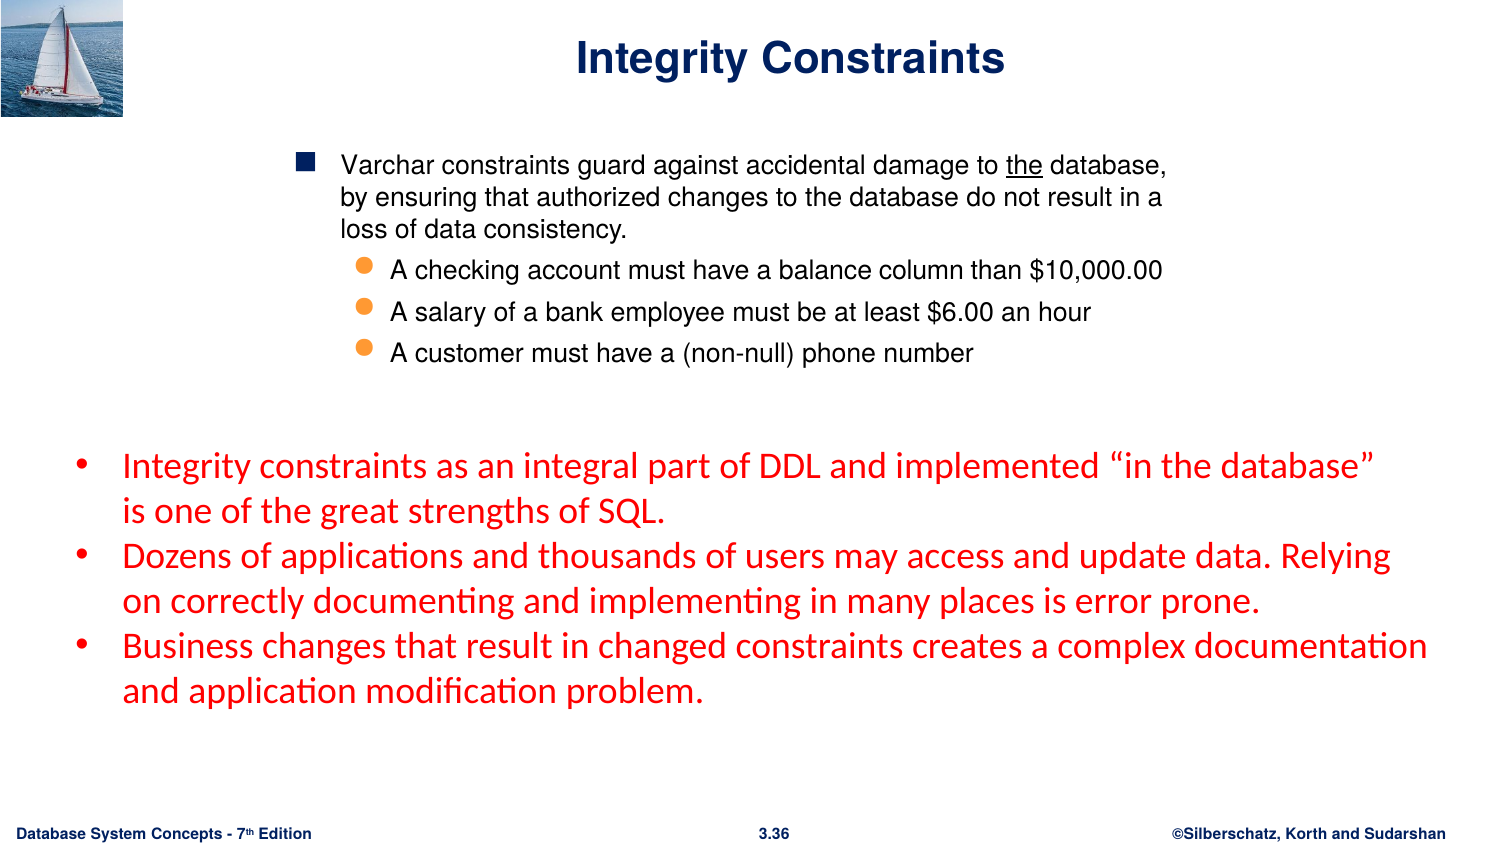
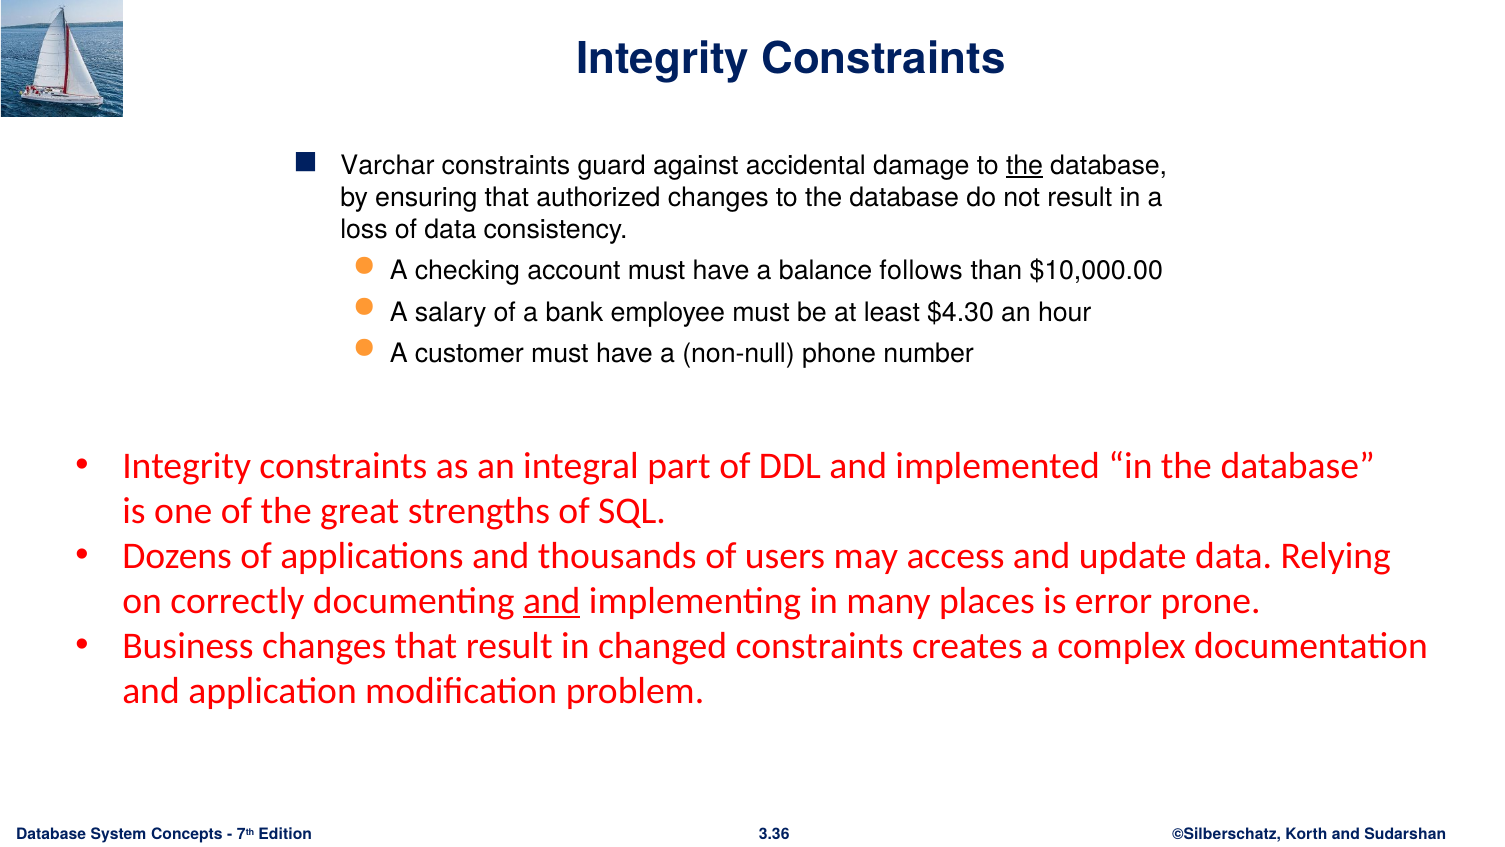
column: column -> follows (921, 271)
$6.00: $6.00 -> $4.30 (961, 312)
and underline: none -> present (552, 601)
